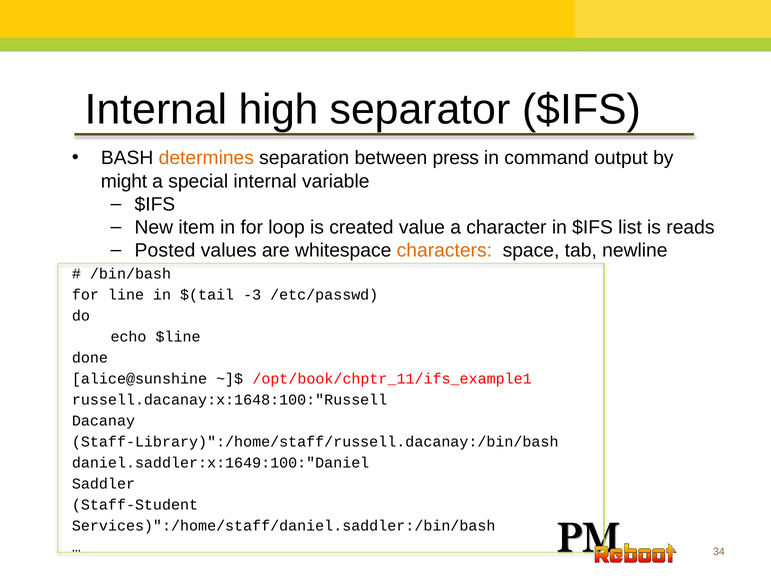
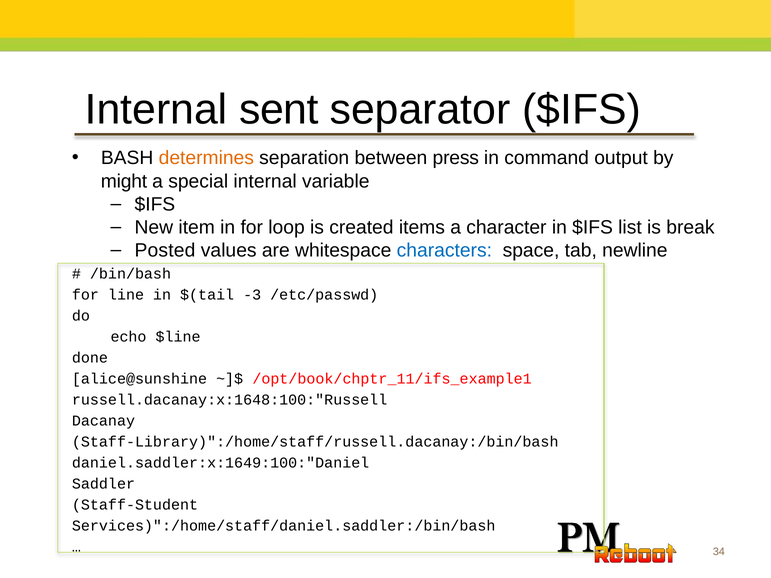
high: high -> sent (279, 110)
value: value -> items (422, 228)
reads: reads -> break (690, 228)
characters colour: orange -> blue (444, 251)
